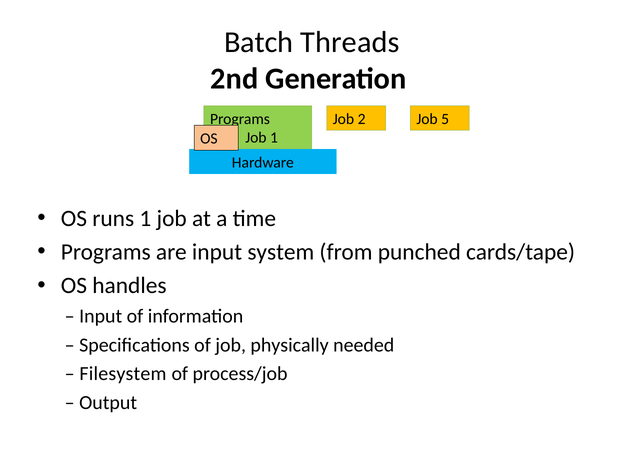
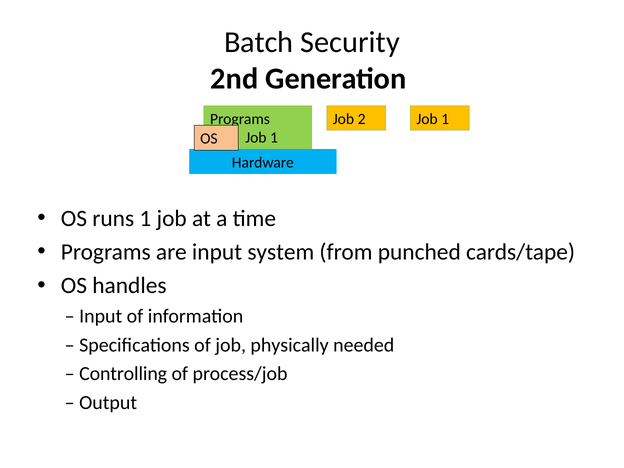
Threads: Threads -> Security (350, 42)
2 Job 5: 5 -> 1 (445, 119)
Filesystem: Filesystem -> Controlling (123, 374)
